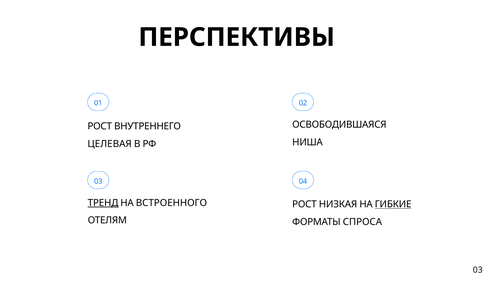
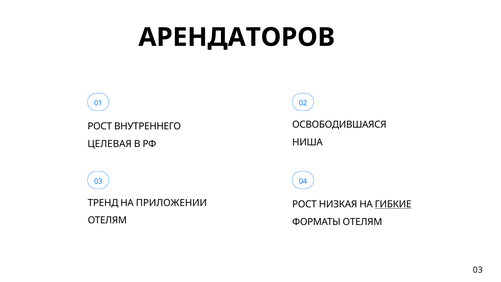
ПЕРСПЕКТИВЫ: ПЕРСПЕКТИВЫ -> АРЕНДАТОРОВ (237, 37)
ТРЕНД underline: present -> none (103, 203)
ВСТРОЕННОГО: ВСТРОЕННОГО -> ПРИЛОЖЕНИИ (171, 203)
ФОРМАТЫ СПРОСА: СПРОСА -> ОТЕЛЯМ (362, 222)
